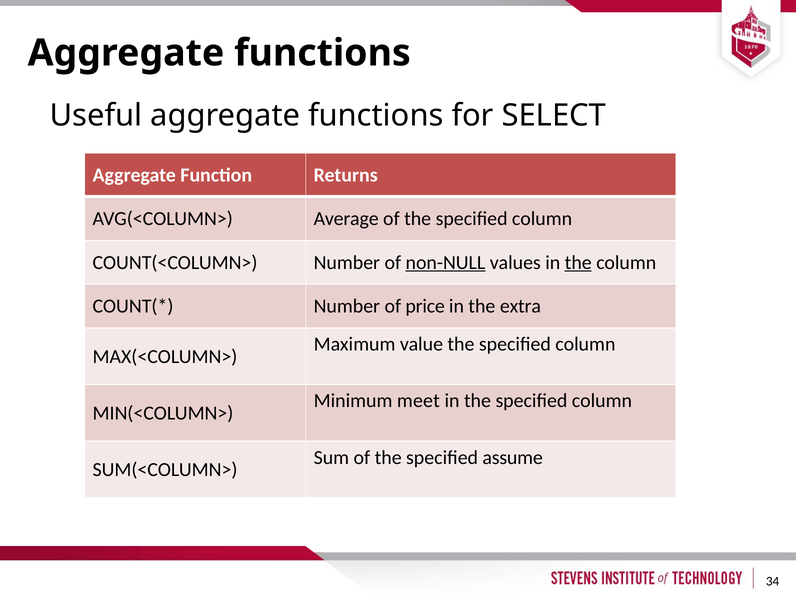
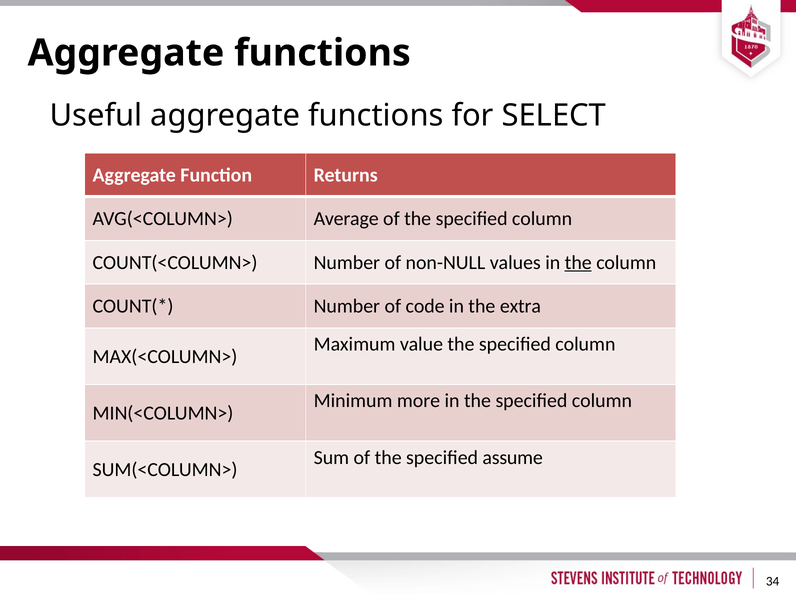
non-NULL underline: present -> none (445, 263)
price: price -> code (425, 306)
meet: meet -> more (419, 401)
